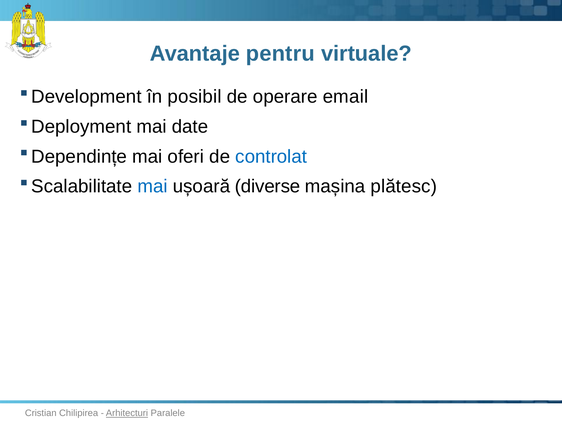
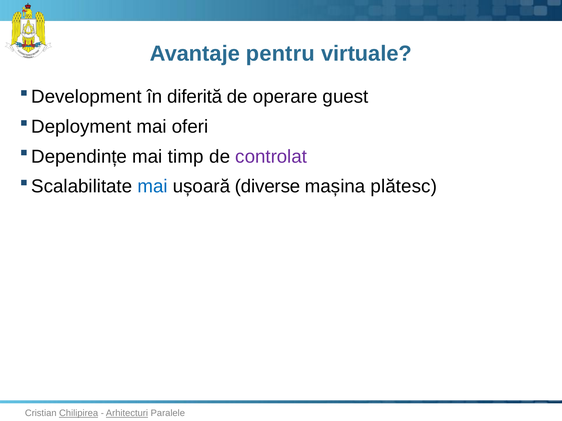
posibil: posibil -> diferită (195, 97)
email: email -> guest (346, 97)
date: date -> oferi (190, 127)
oferi: oferi -> timp (186, 157)
controlat colour: blue -> purple (271, 157)
Chilipirea underline: none -> present (79, 414)
